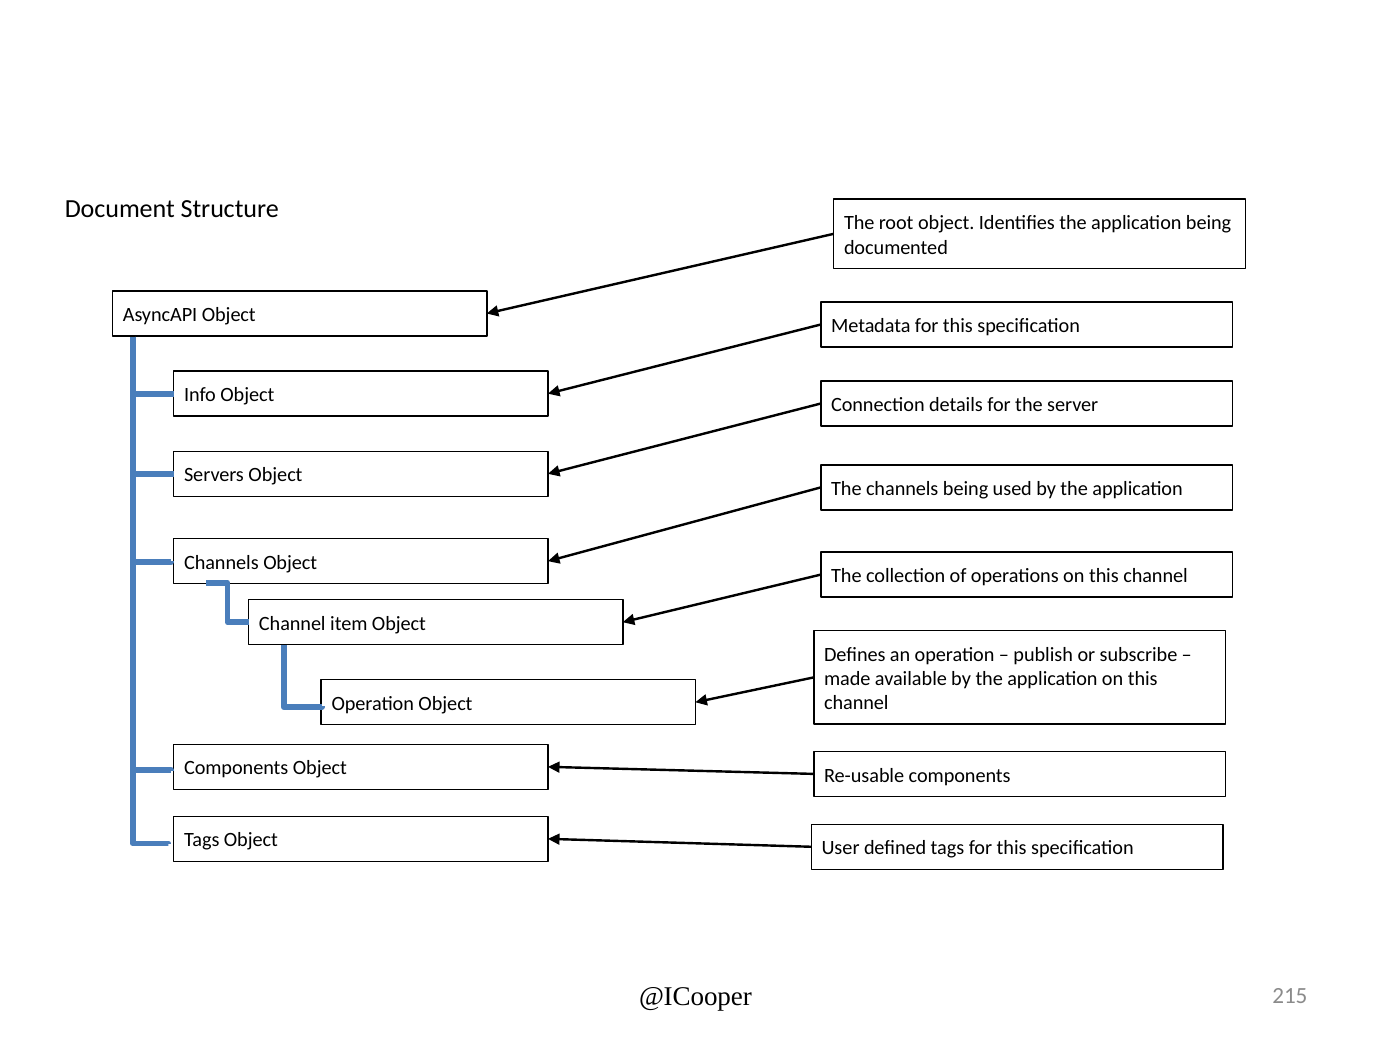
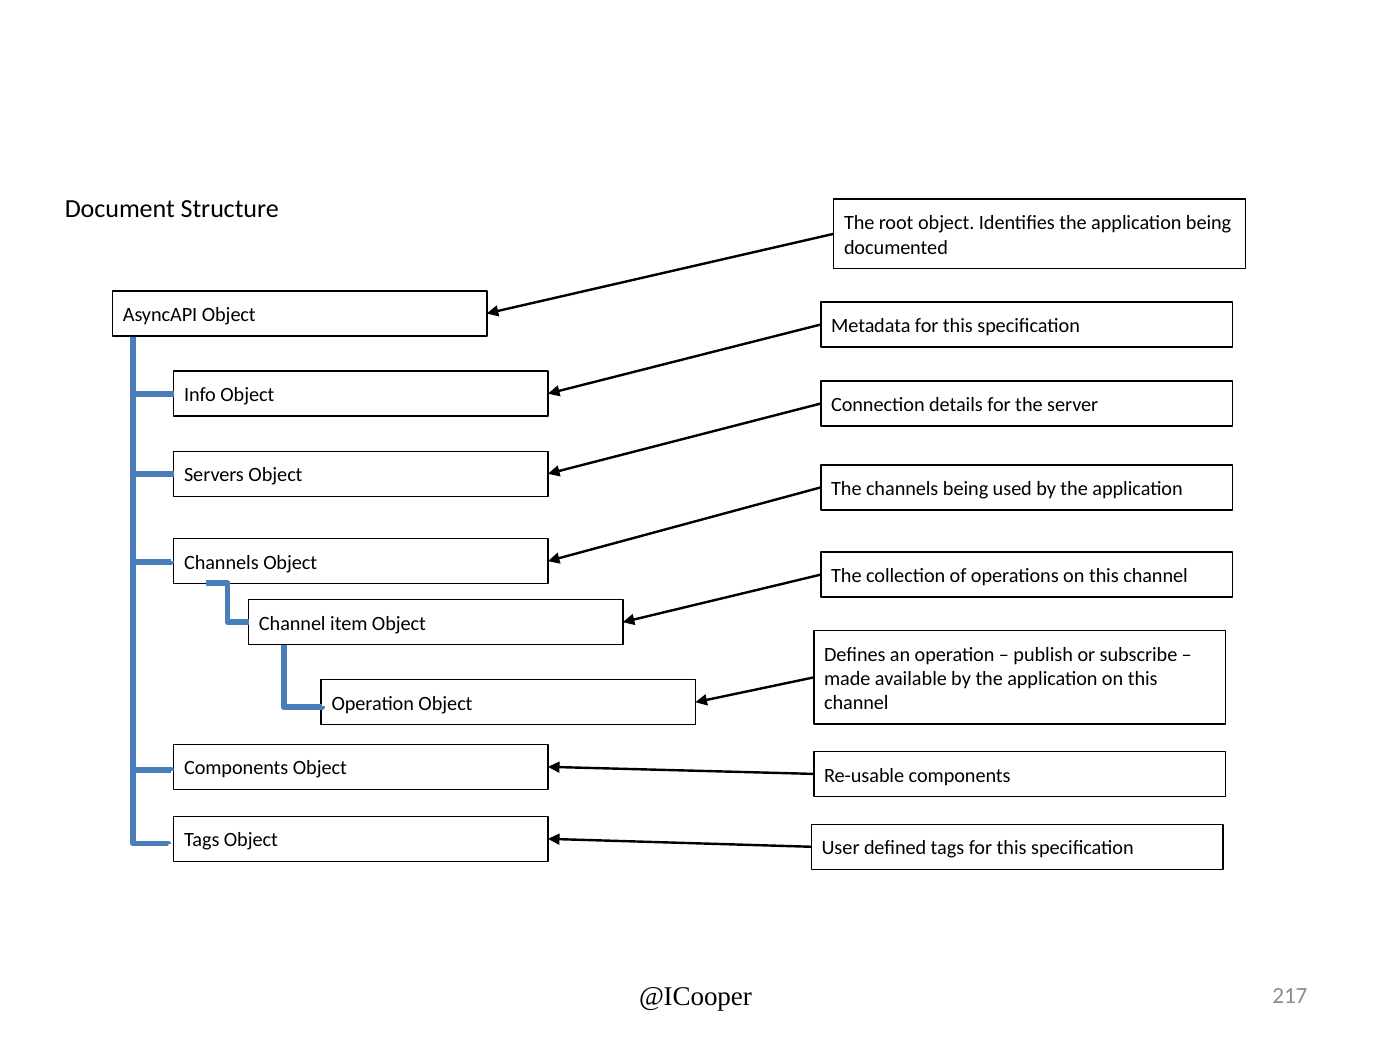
215: 215 -> 217 (1290, 996)
